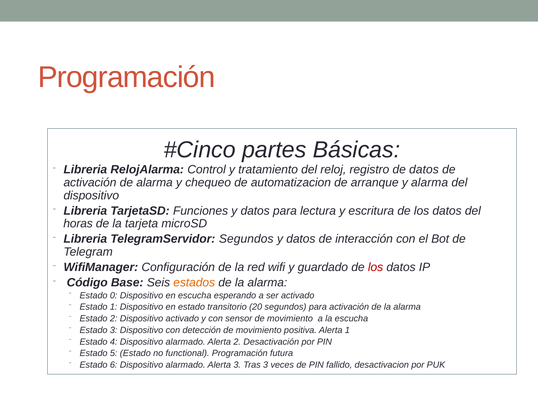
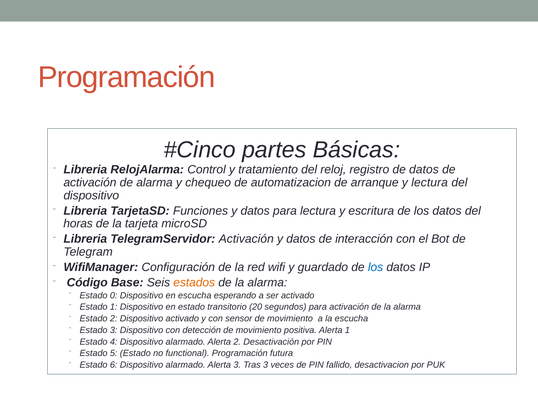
y alarma: alarma -> lectura (430, 182)
TelegramServidor Segundos: Segundos -> Activación (246, 239)
los colour: red -> blue (376, 267)
